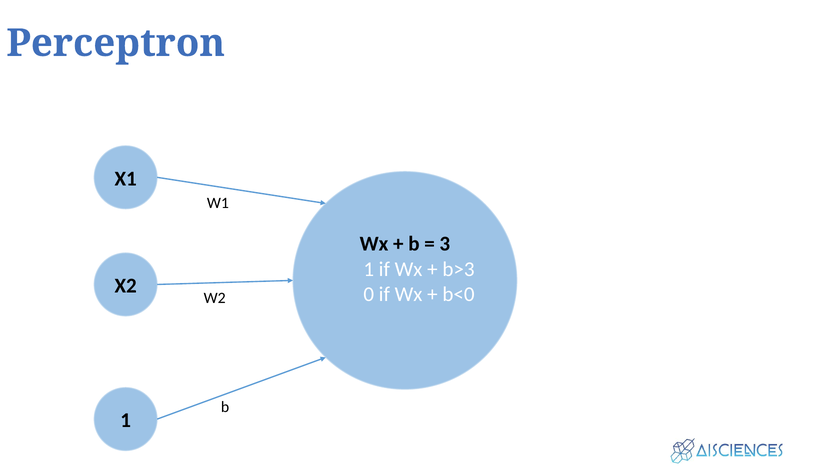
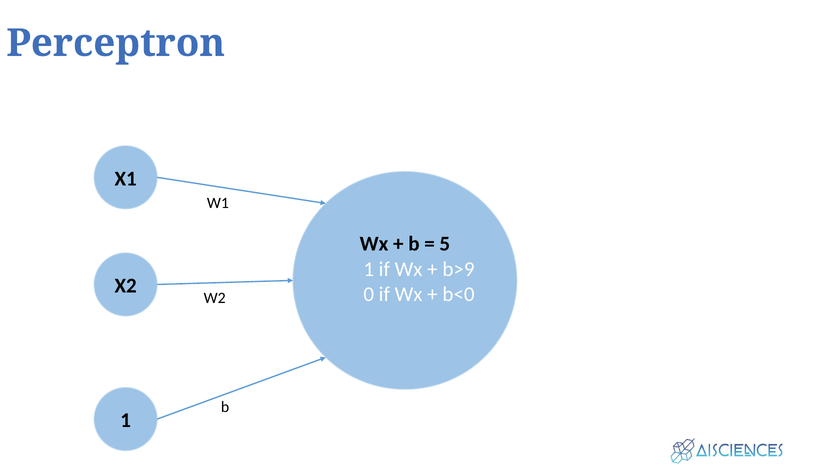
3: 3 -> 5 (445, 244)
b>3: b>3 -> b>9 (458, 269)
